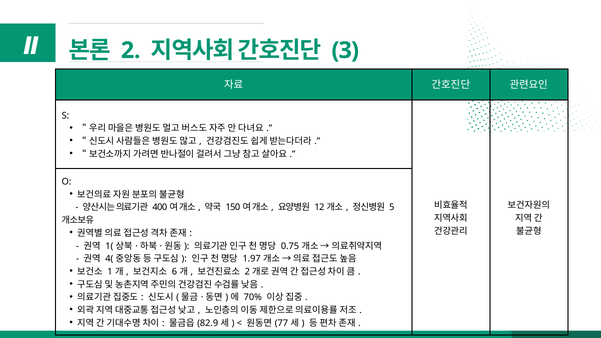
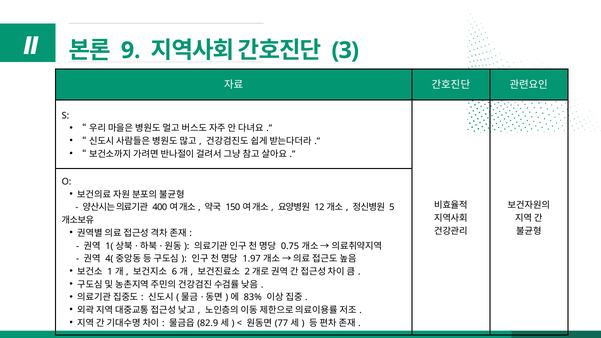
2: 2 -> 9 (131, 50)
70%: 70% -> 83% (253, 297)
